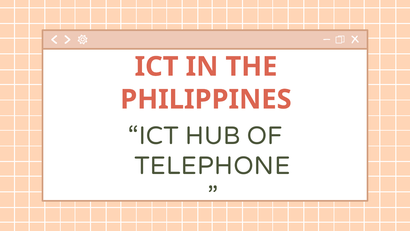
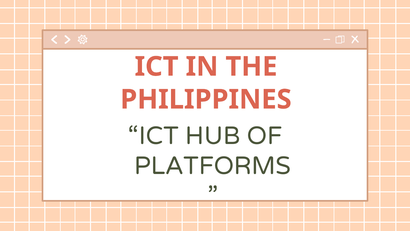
TELEPHONE: TELEPHONE -> PLATFORMS (213, 166)
